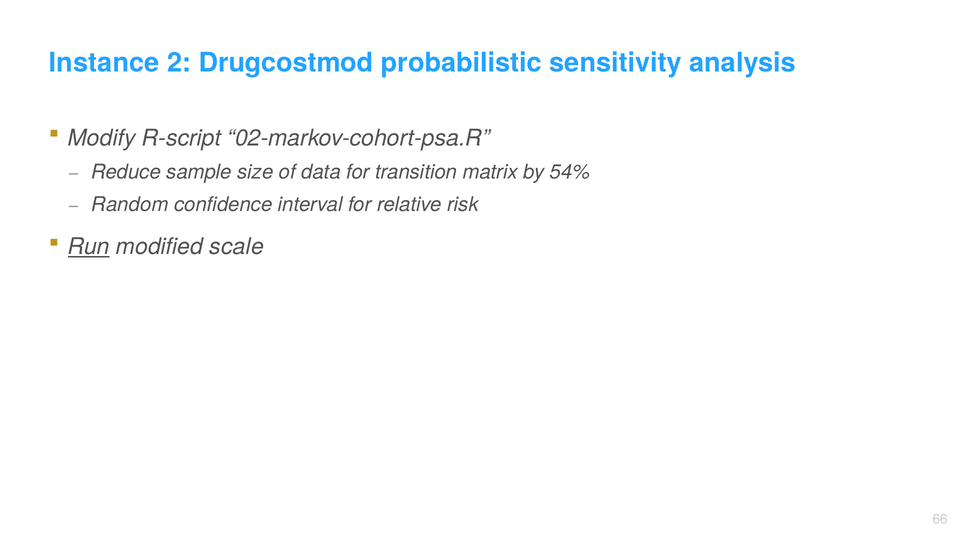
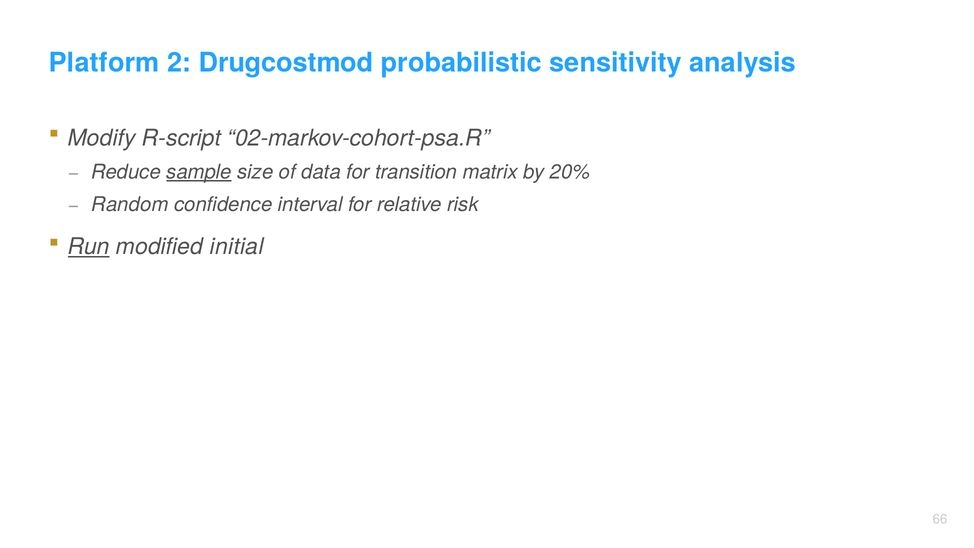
Instance: Instance -> Platform (104, 63)
sample underline: none -> present (199, 172)
54%: 54% -> 20% (570, 172)
scale: scale -> initial (237, 247)
